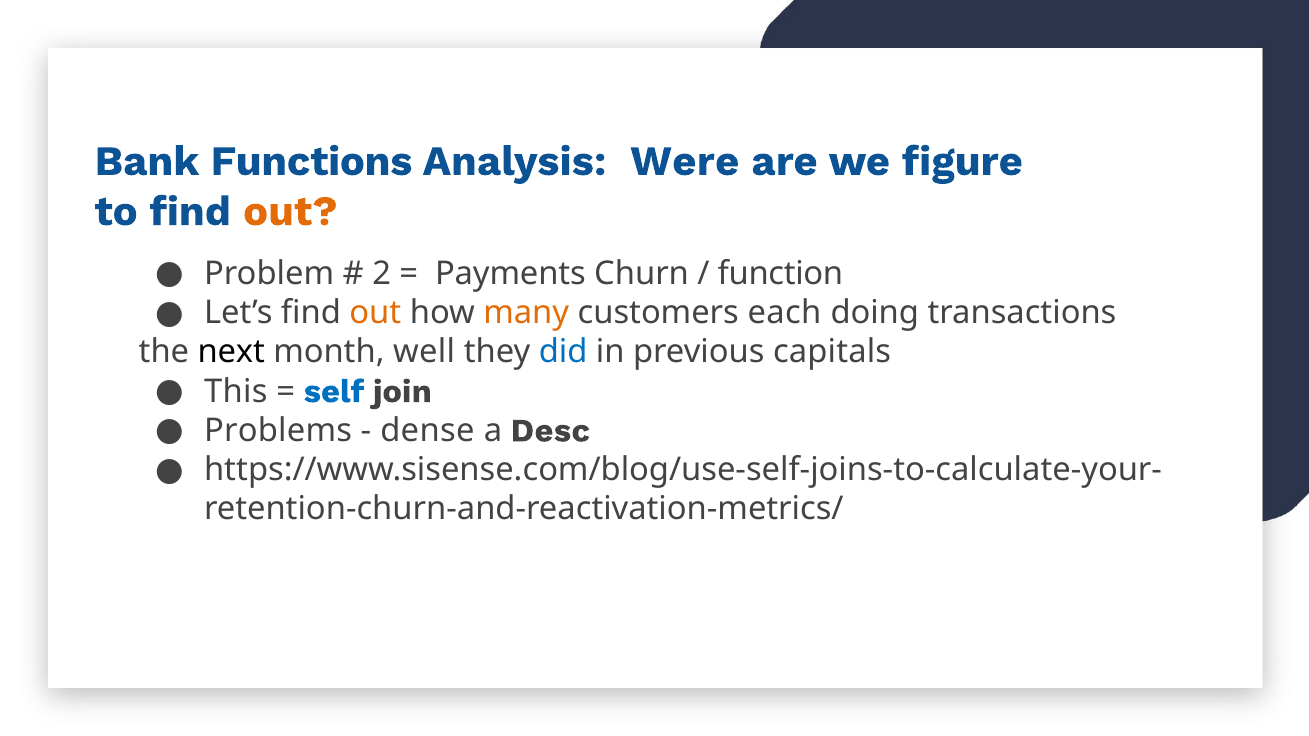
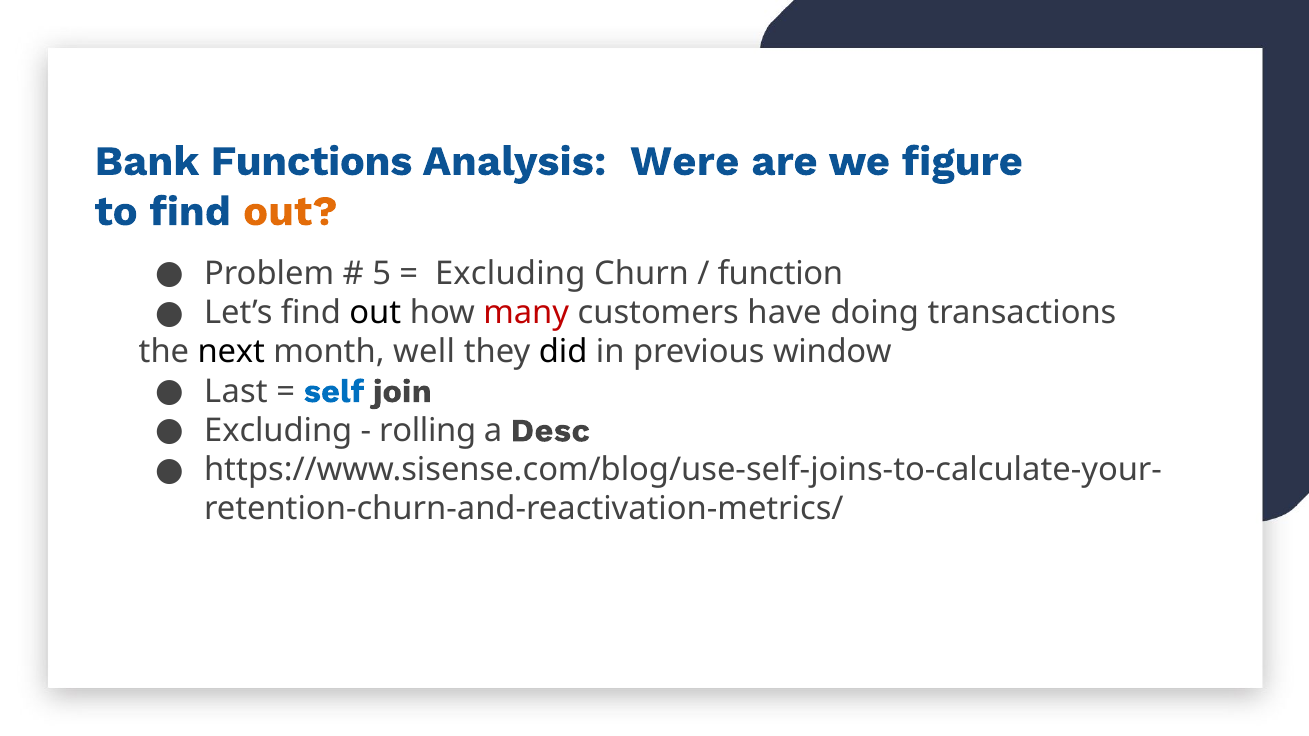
2: 2 -> 5 (382, 274)
Payments: Payments -> Excluding (510, 274)
out colour: orange -> black (375, 313)
many colour: orange -> red (526, 313)
each: each -> have (785, 313)
did colour: blue -> black (563, 352)
capitals: capitals -> window (832, 352)
This: This -> Last (236, 392)
Problems: Problems -> Excluding (278, 431)
dense: dense -> rolling (428, 431)
